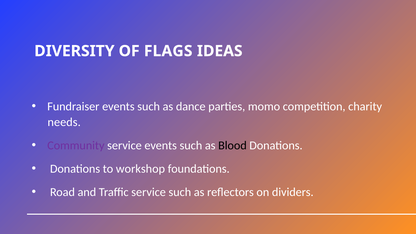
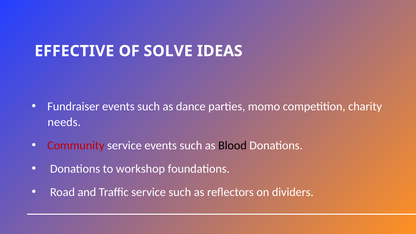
DIVERSITY: DIVERSITY -> EFFECTIVE (74, 51)
FLAGS: FLAGS -> SOLVE (168, 51)
Community colour: purple -> red (76, 145)
